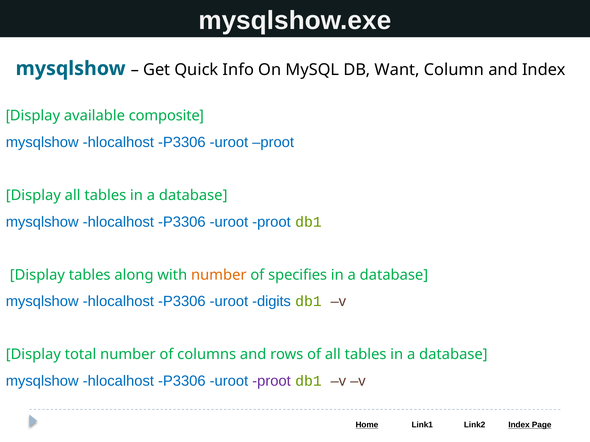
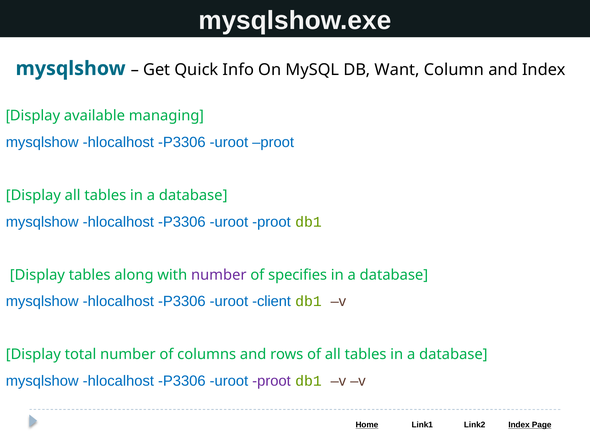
composite: composite -> managing (164, 116)
number colour: orange -> purple (219, 275)
digits: digits -> client (272, 302)
